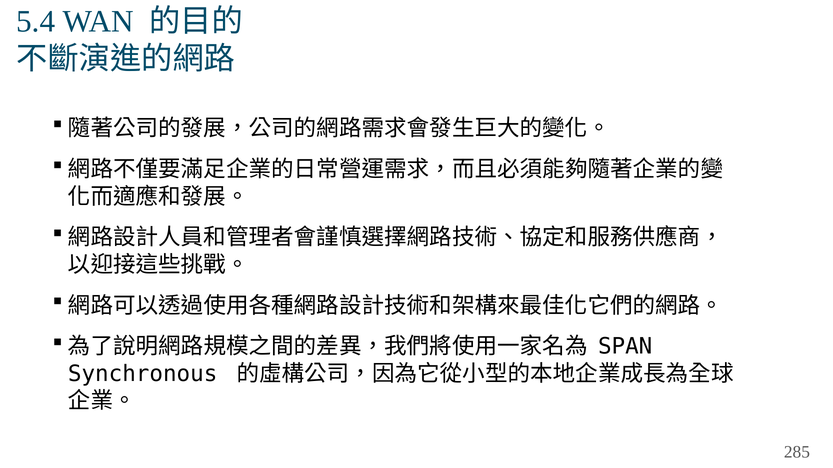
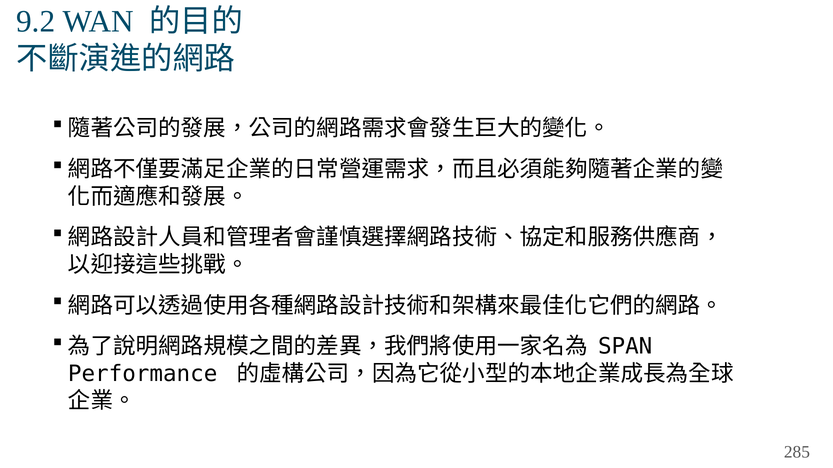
5.4: 5.4 -> 9.2 (36, 22)
Synchronous: Synchronous -> Performance (143, 374)
